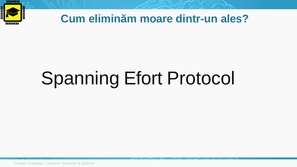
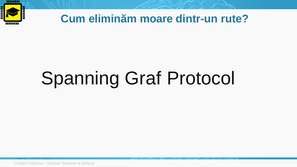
ales: ales -> rute (235, 19)
Efort: Efort -> Graf (143, 78)
